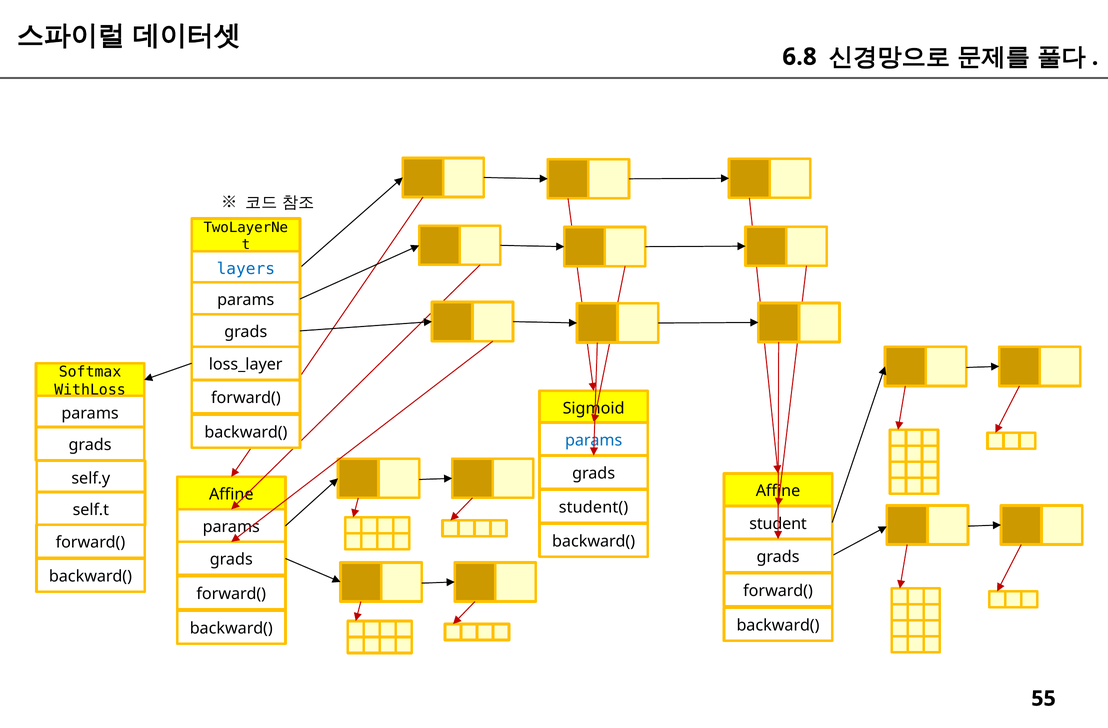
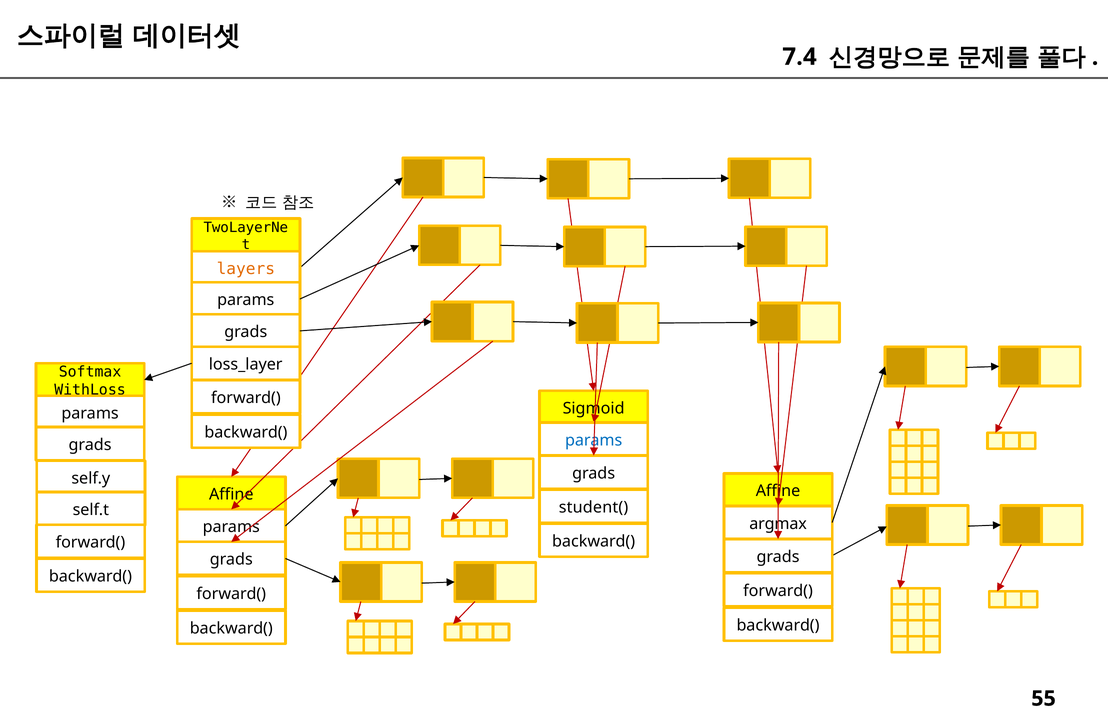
6.8: 6.8 -> 7.4 (800, 57)
layers colour: blue -> orange (246, 269)
student: student -> argmax (778, 524)
